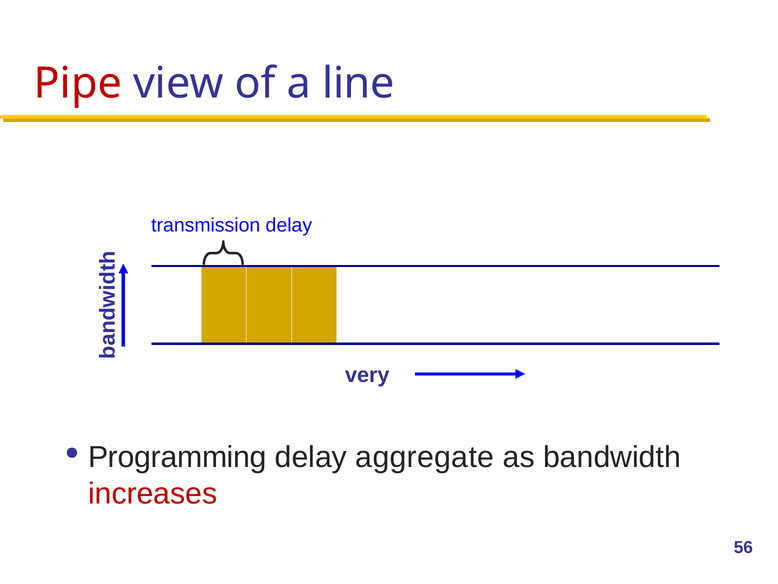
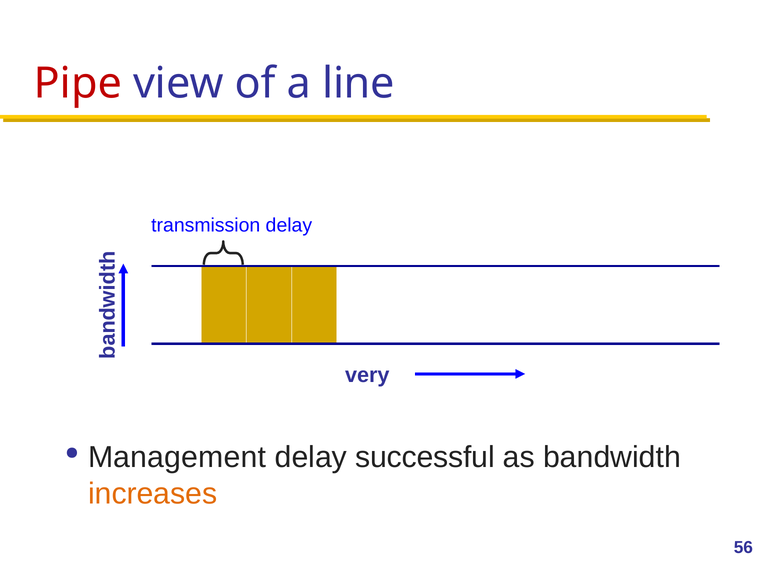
Programming: Programming -> Management (177, 457)
aggregate: aggregate -> successful (425, 457)
increases colour: red -> orange (153, 493)
